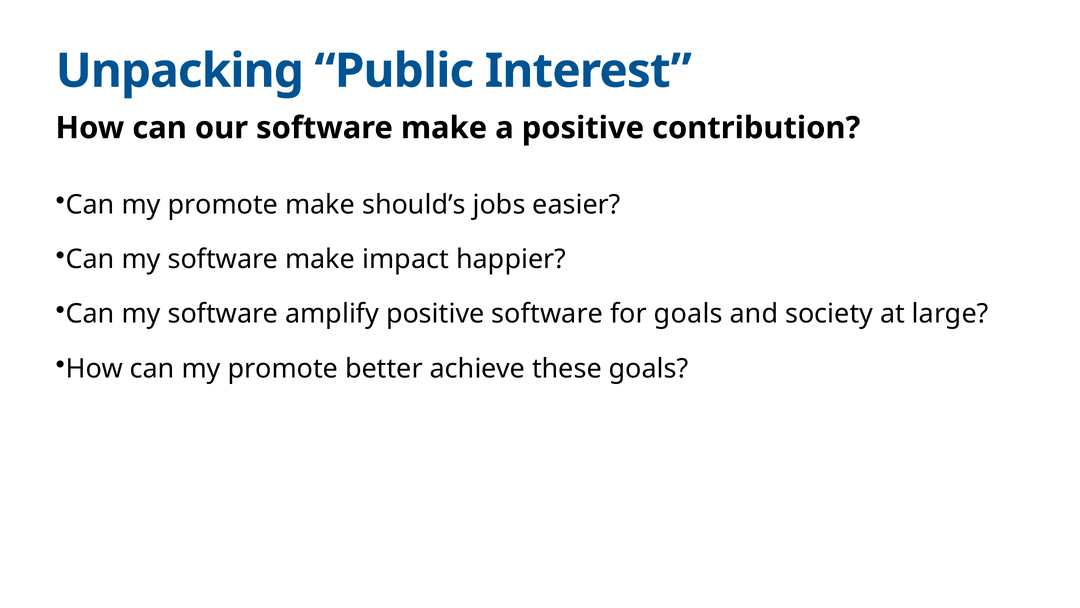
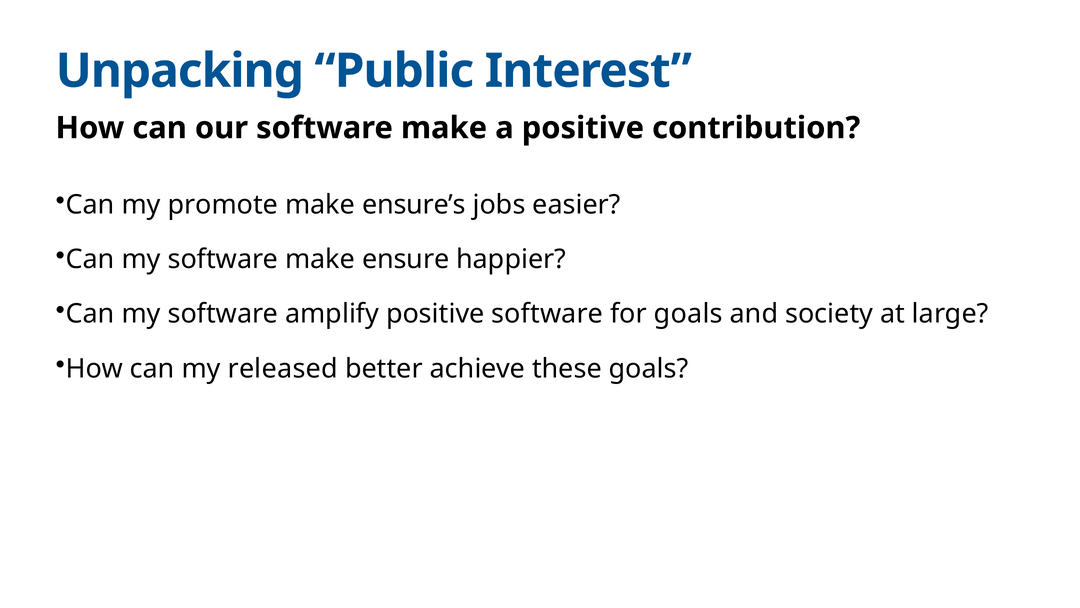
should’s: should’s -> ensure’s (414, 205)
impact: impact -> ensure (406, 259)
How can my promote: promote -> released (283, 368)
